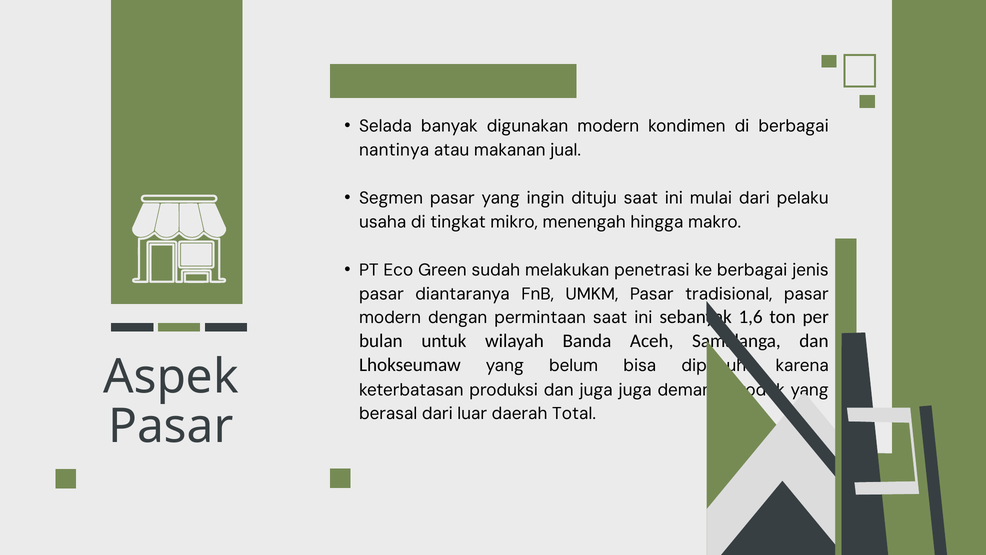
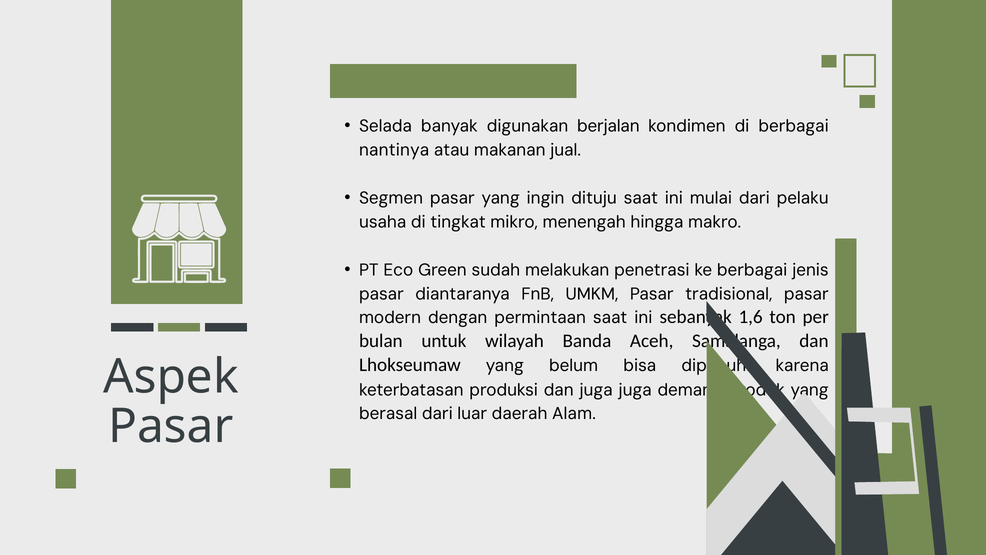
digunakan modern: modern -> berjalan (608, 126)
Total: Total -> Alam (574, 414)
